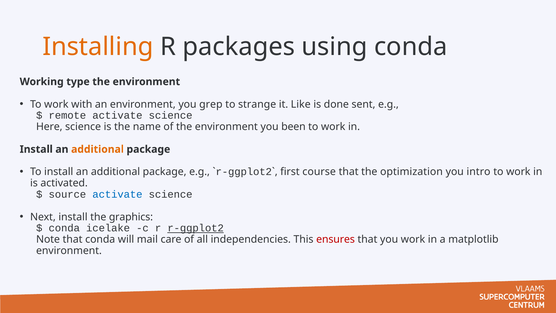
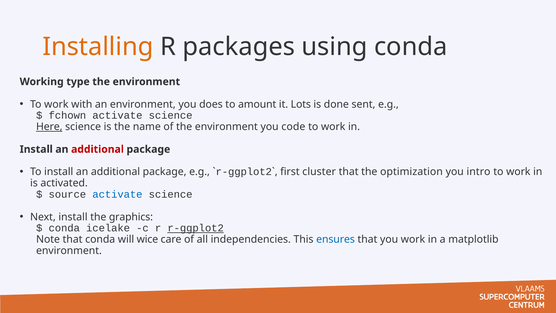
grep: grep -> does (211, 104)
strange: strange -> amount (257, 104)
Like: Like -> Lots (301, 104)
remote: remote -> fchown (67, 115)
Here underline: none -> present (49, 127)
been: been -> code (293, 127)
additional colour: orange -> red (97, 149)
course: course -> cluster (319, 172)
mail: mail -> wice (147, 239)
ensures colour: red -> blue (336, 239)
